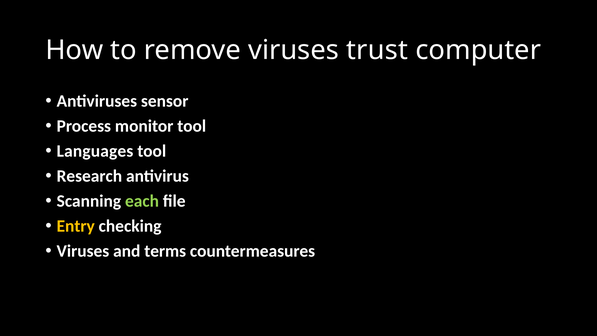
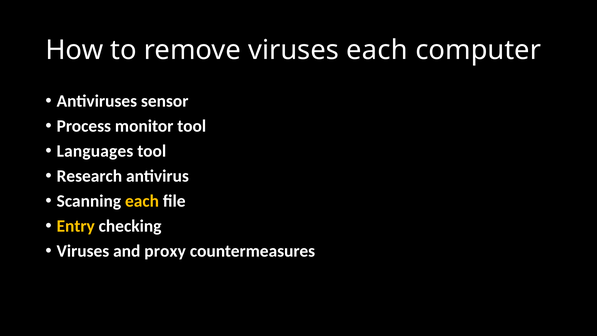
viruses trust: trust -> each (377, 50)
each colour: light green -> yellow (142, 201)
terms: terms -> proxy (165, 251)
